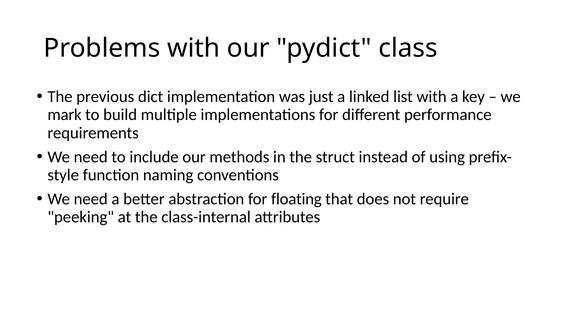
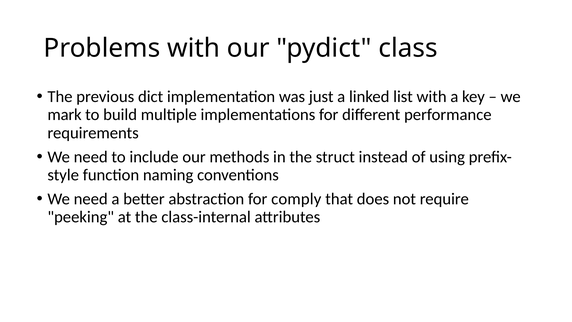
floating: floating -> comply (296, 199)
